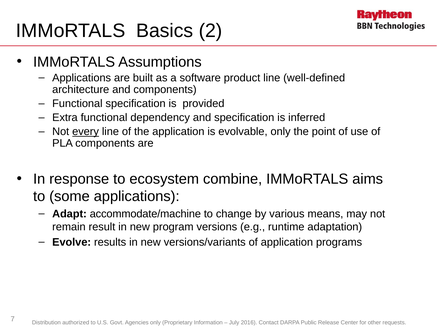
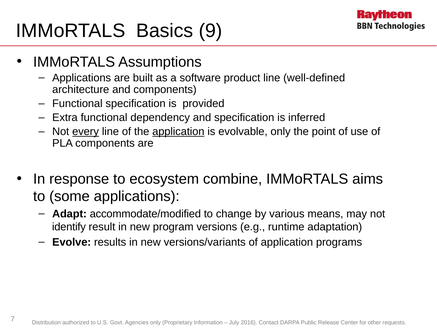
2: 2 -> 9 (211, 31)
application underline: none -> present (178, 131)
accommodate/machine: accommodate/machine -> accommodate/modified (145, 214)
remain: remain -> identify (69, 227)
